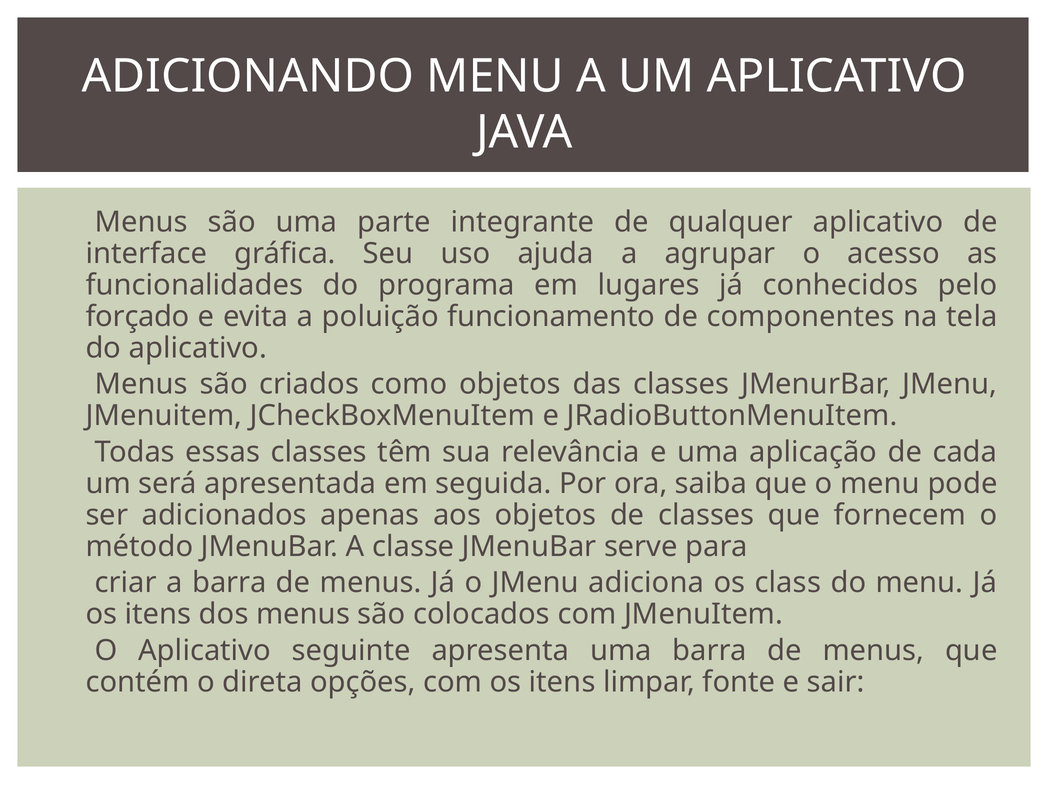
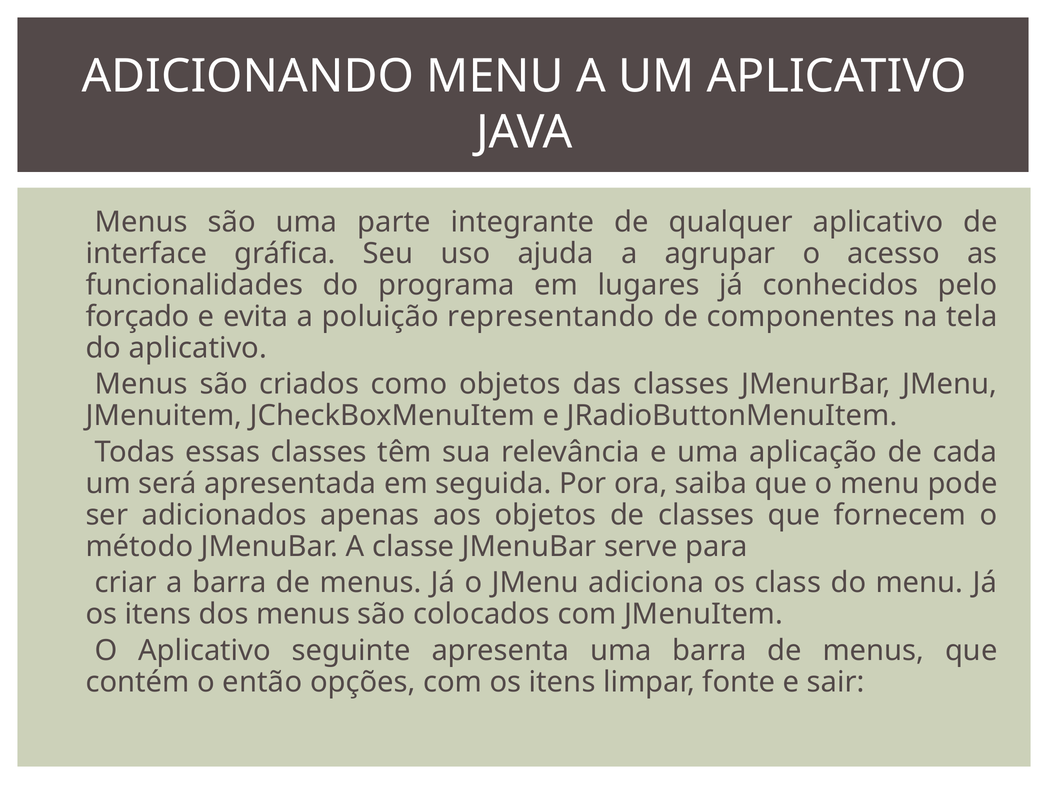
funcionamento: funcionamento -> representando (551, 316)
direta: direta -> então (262, 682)
